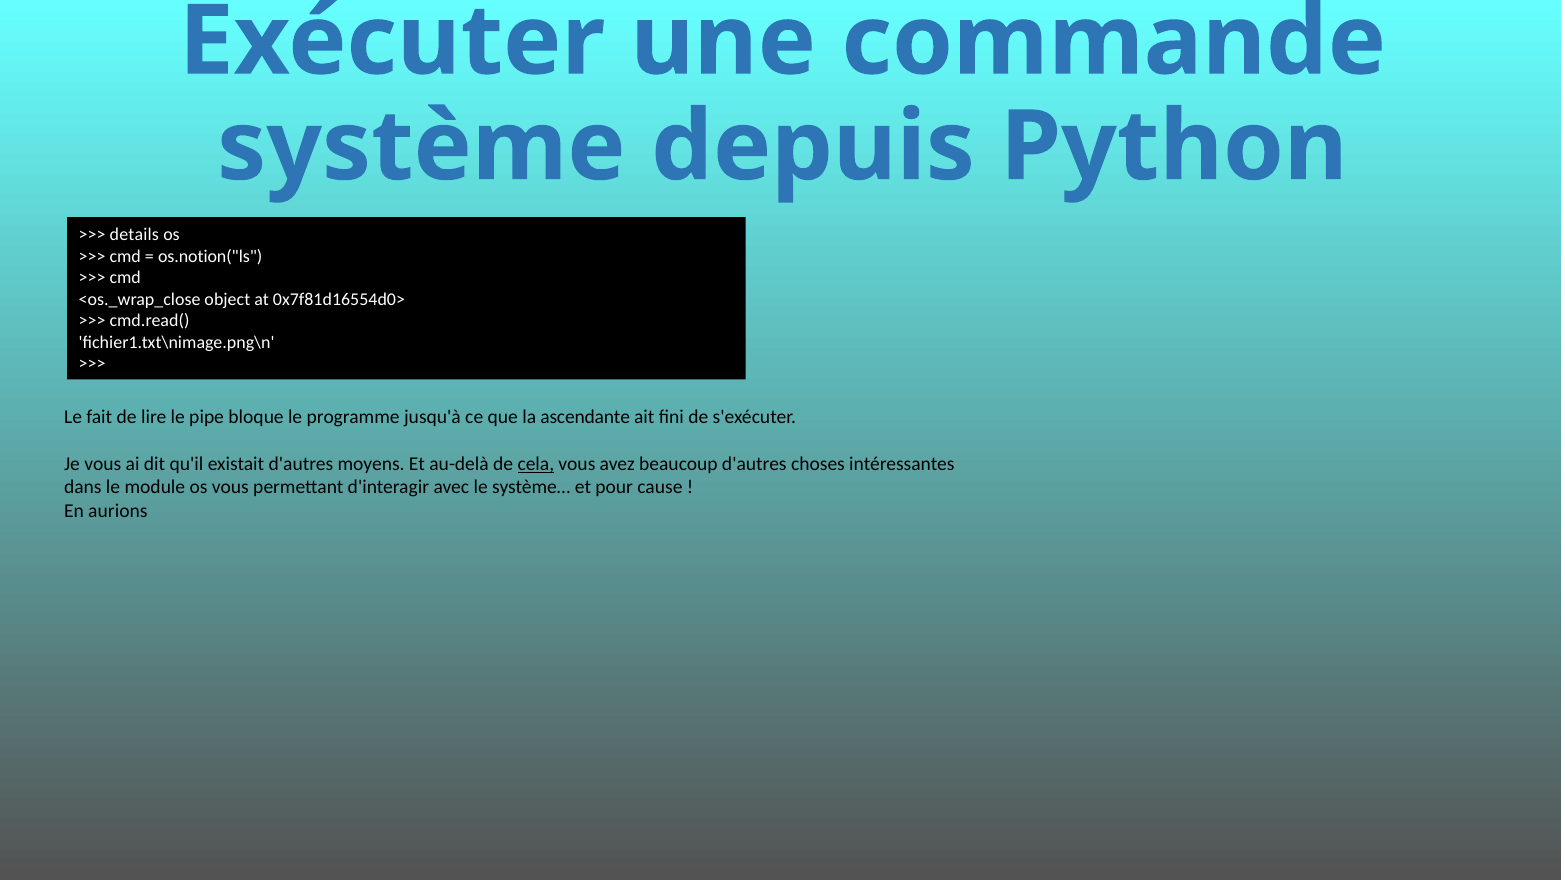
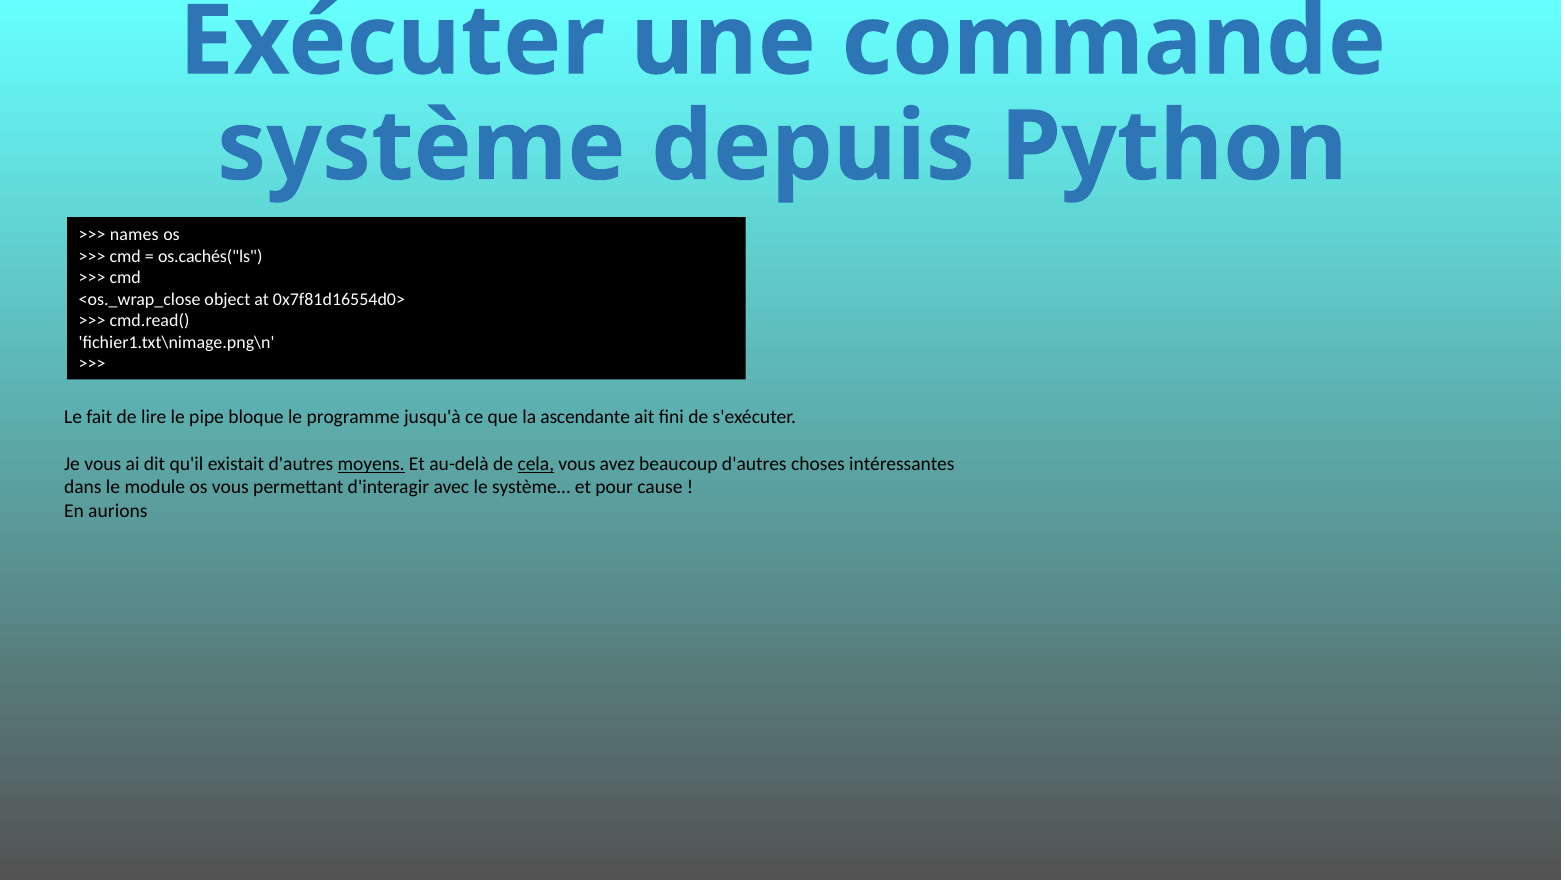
details: details -> names (134, 235)
os.notion("ls: os.notion("ls -> os.cachés("ls (210, 256)
moyens underline: none -> present (371, 464)
